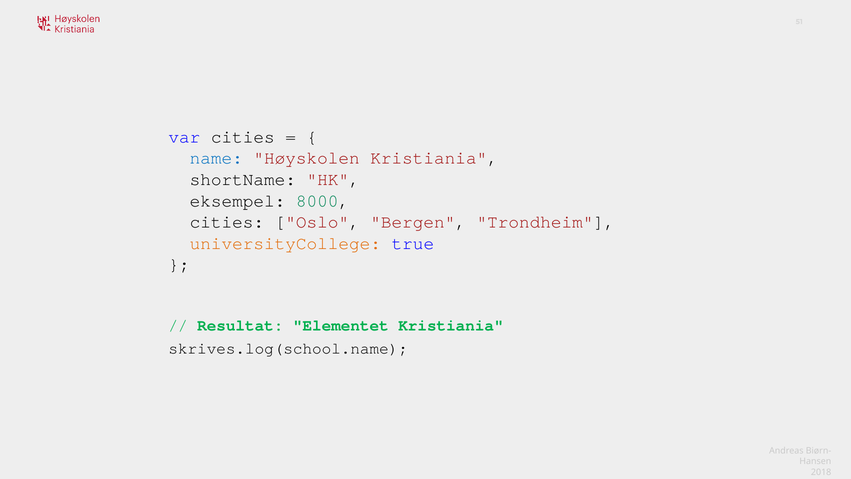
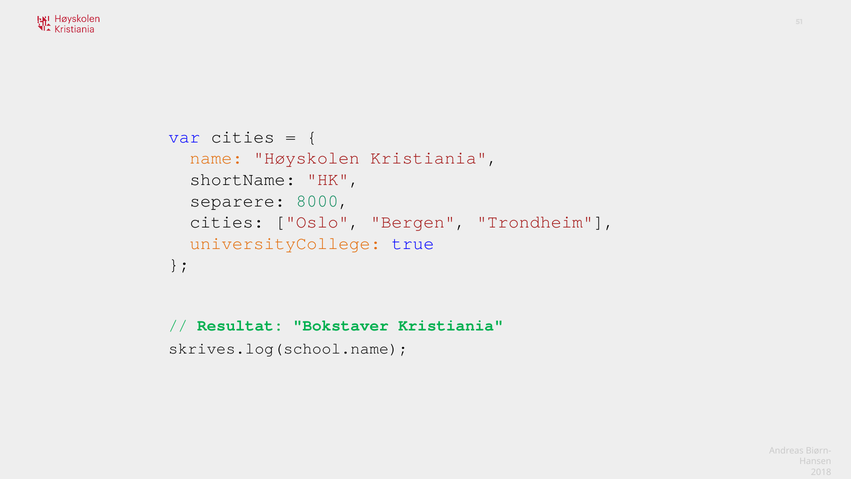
name colour: blue -> orange (216, 158)
eksempel: eksempel -> separere (238, 201)
Elementet: Elementet -> Bokstaver (341, 326)
